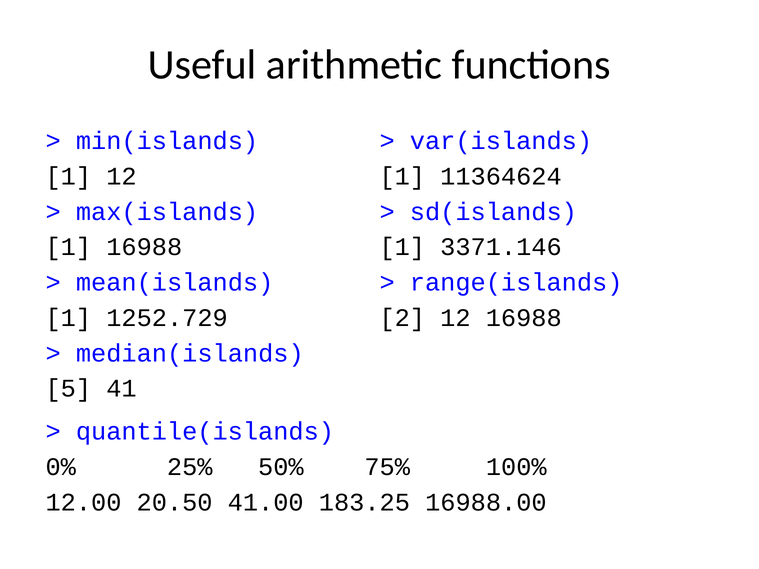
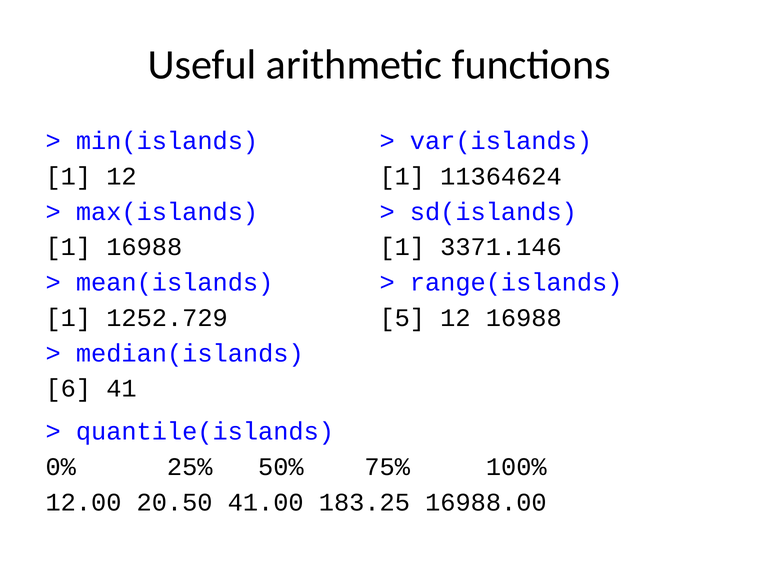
2: 2 -> 5 (402, 318)
5: 5 -> 6 (68, 389)
